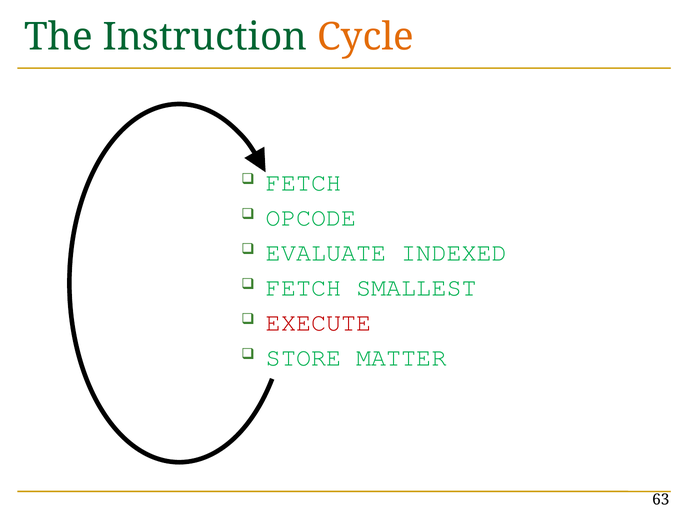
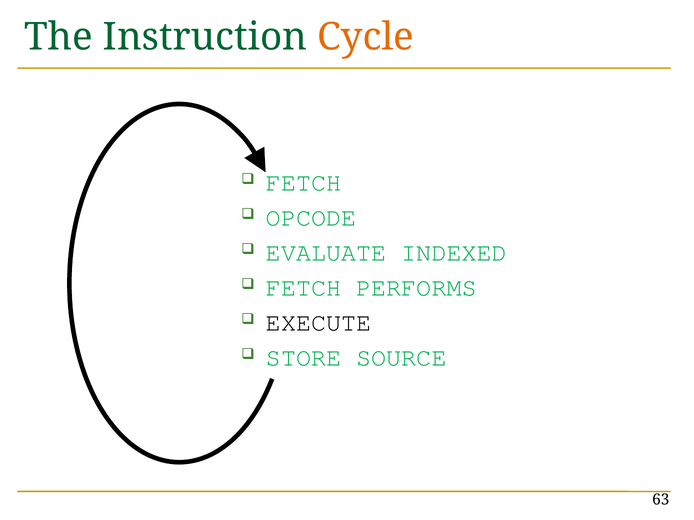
SMALLEST: SMALLEST -> PERFORMS (416, 288)
EXECUTE colour: red -> black (319, 323)
MATTER: MATTER -> SOURCE (401, 358)
